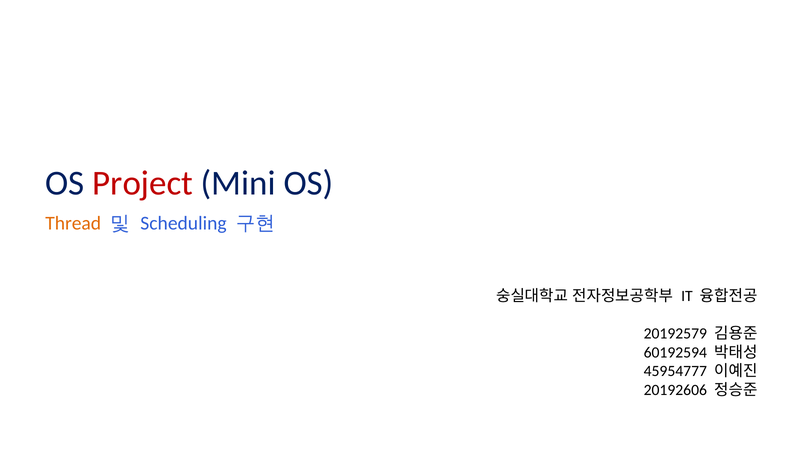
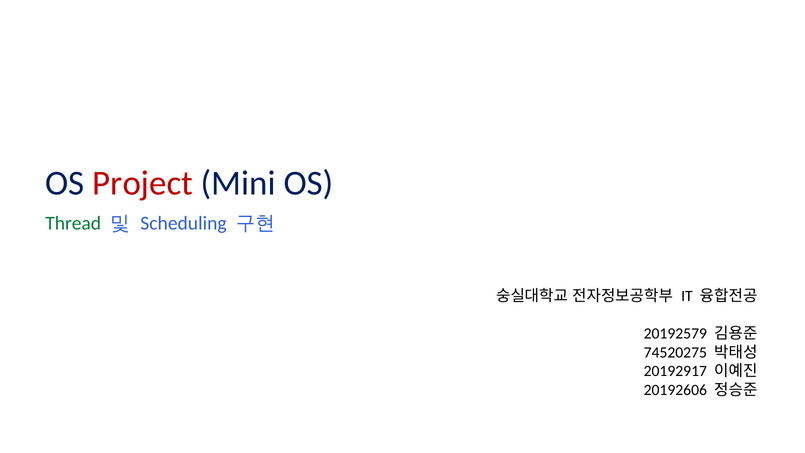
Thread colour: orange -> green (73, 223)
60192594: 60192594 -> 74520275 (675, 352)
45954777: 45954777 -> 20192917 (675, 371)
